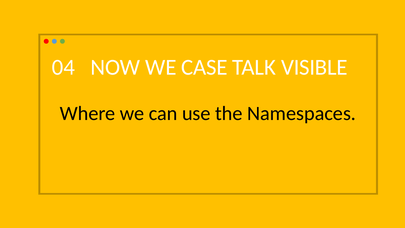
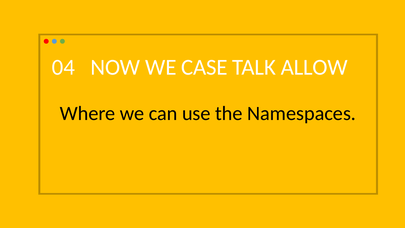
VISIBLE: VISIBLE -> ALLOW (314, 67)
